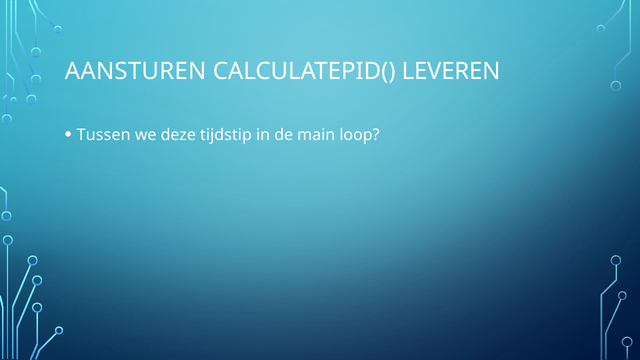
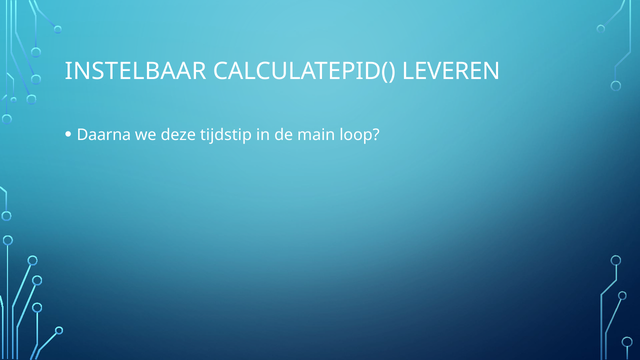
AANSTUREN: AANSTUREN -> INSTELBAAR (136, 71)
Tussen: Tussen -> Daarna (104, 135)
